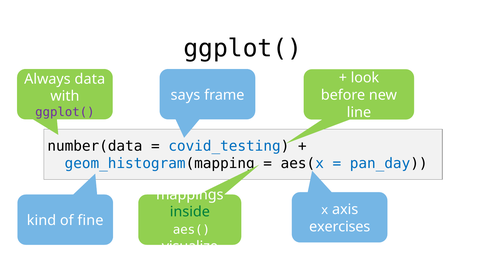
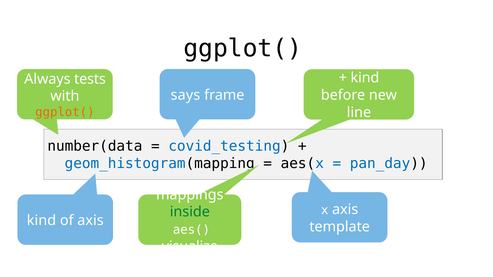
look: look -> kind (365, 78)
data: data -> tests (90, 79)
ggplot( colour: purple -> orange (65, 112)
of fine: fine -> axis (90, 221)
exercises: exercises -> template (340, 227)
